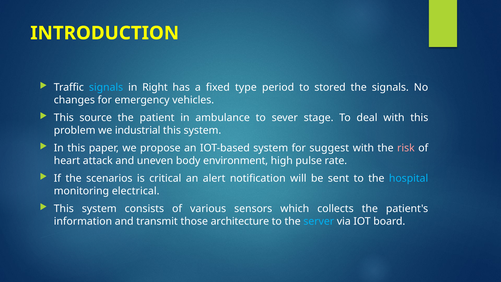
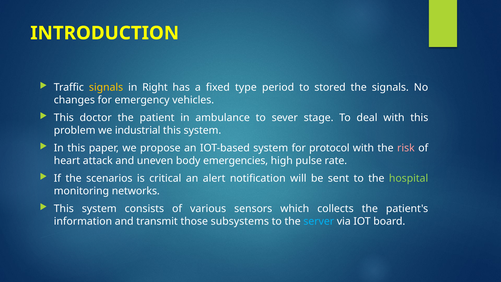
signals colour: light blue -> yellow (106, 87)
source: source -> doctor (96, 118)
suggest: suggest -> protocol (329, 148)
environment: environment -> emergencies (236, 160)
hospital colour: light blue -> light green (409, 178)
electrical: electrical -> networks (136, 191)
architecture: architecture -> subsystems (240, 221)
